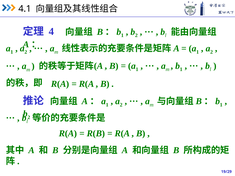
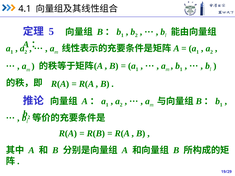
4: 4 -> 5 (51, 31)
